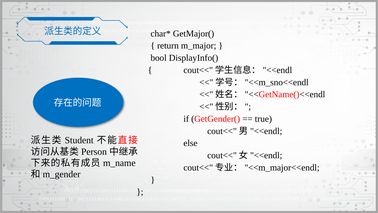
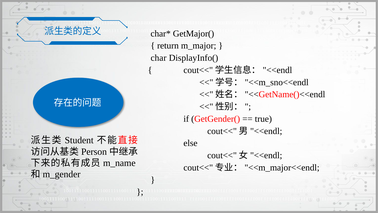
bool: bool -> char (159, 58)
